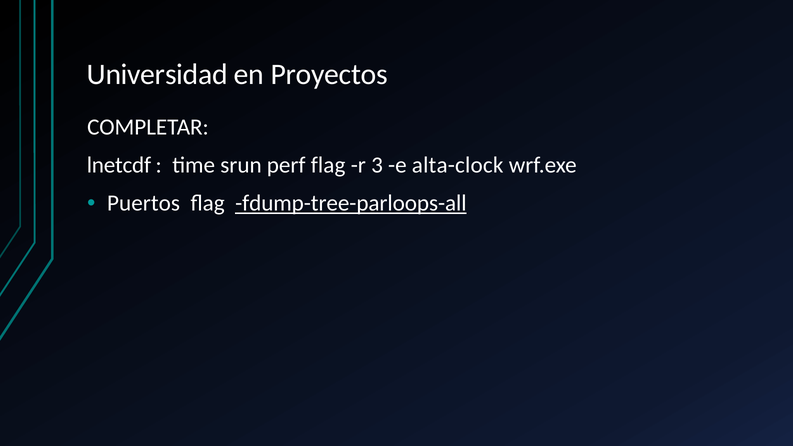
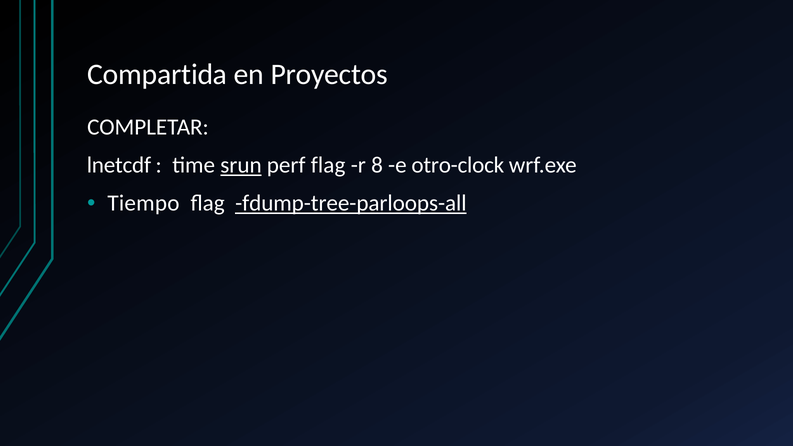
Universidad: Universidad -> Compartida (157, 74)
srun underline: none -> present (241, 165)
3: 3 -> 8 (377, 165)
alta-clock: alta-clock -> otro-clock (458, 165)
Puertos: Puertos -> Tiempo (143, 203)
